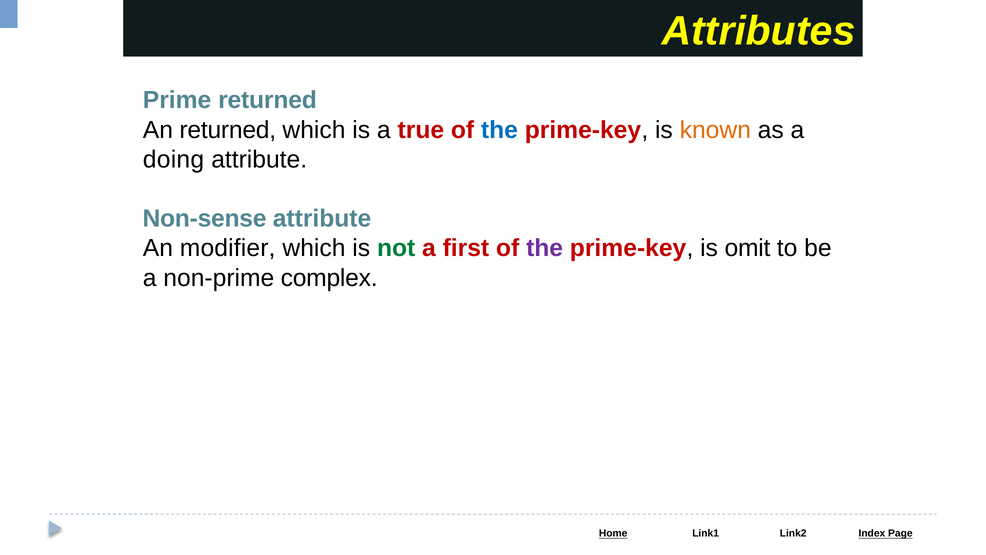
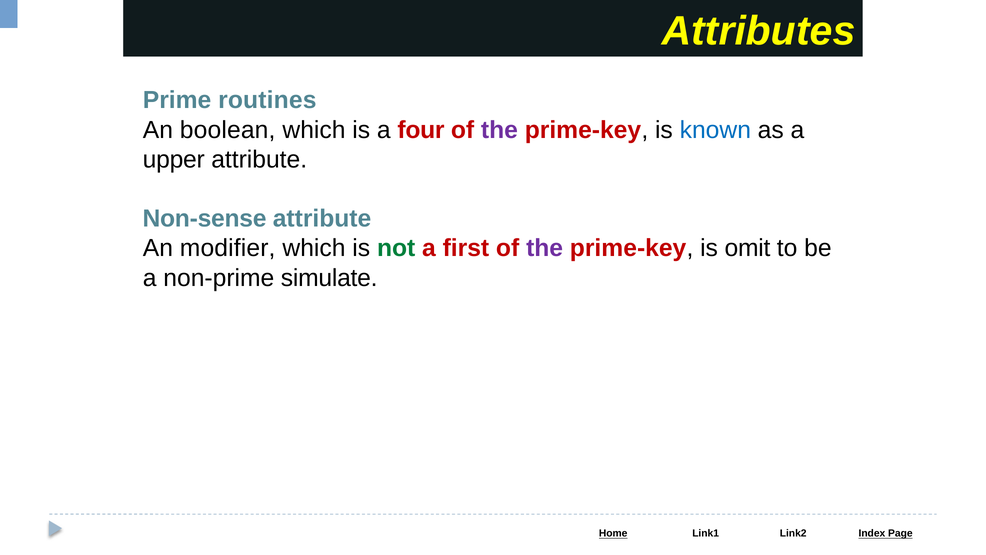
Prime returned: returned -> routines (267, 100)
An returned: returned -> boolean (228, 130)
true: true -> four (421, 130)
the colour: blue -> purple (499, 130)
known colour: orange -> blue (715, 130)
doing: doing -> upper (174, 159)
complex: complex -> simulate (329, 278)
